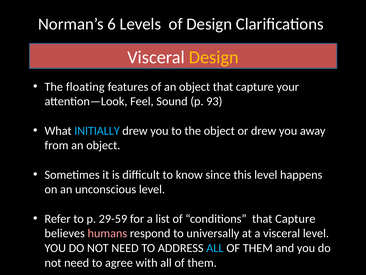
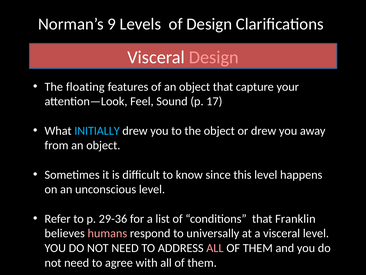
6: 6 -> 9 (112, 24)
Design colour: yellow -> pink (214, 57)
93: 93 -> 17 (214, 101)
29-59: 29-59 -> 29-36 (113, 218)
conditions that Capture: Capture -> Franklin (295, 218)
ALL colour: light blue -> pink (215, 248)
